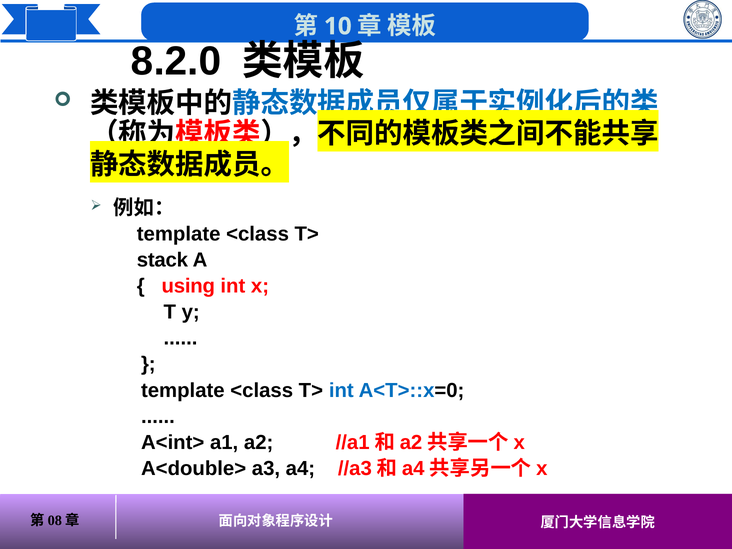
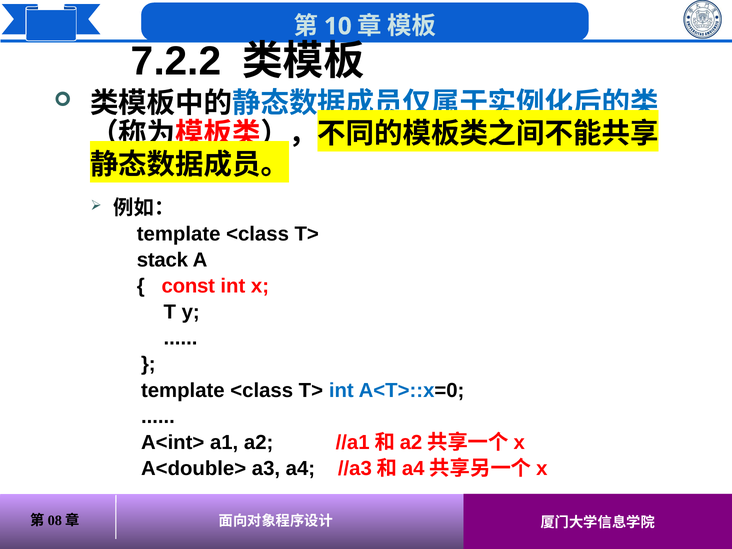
8.2.0: 8.2.0 -> 7.2.2 (176, 61)
using: using -> const (188, 286)
